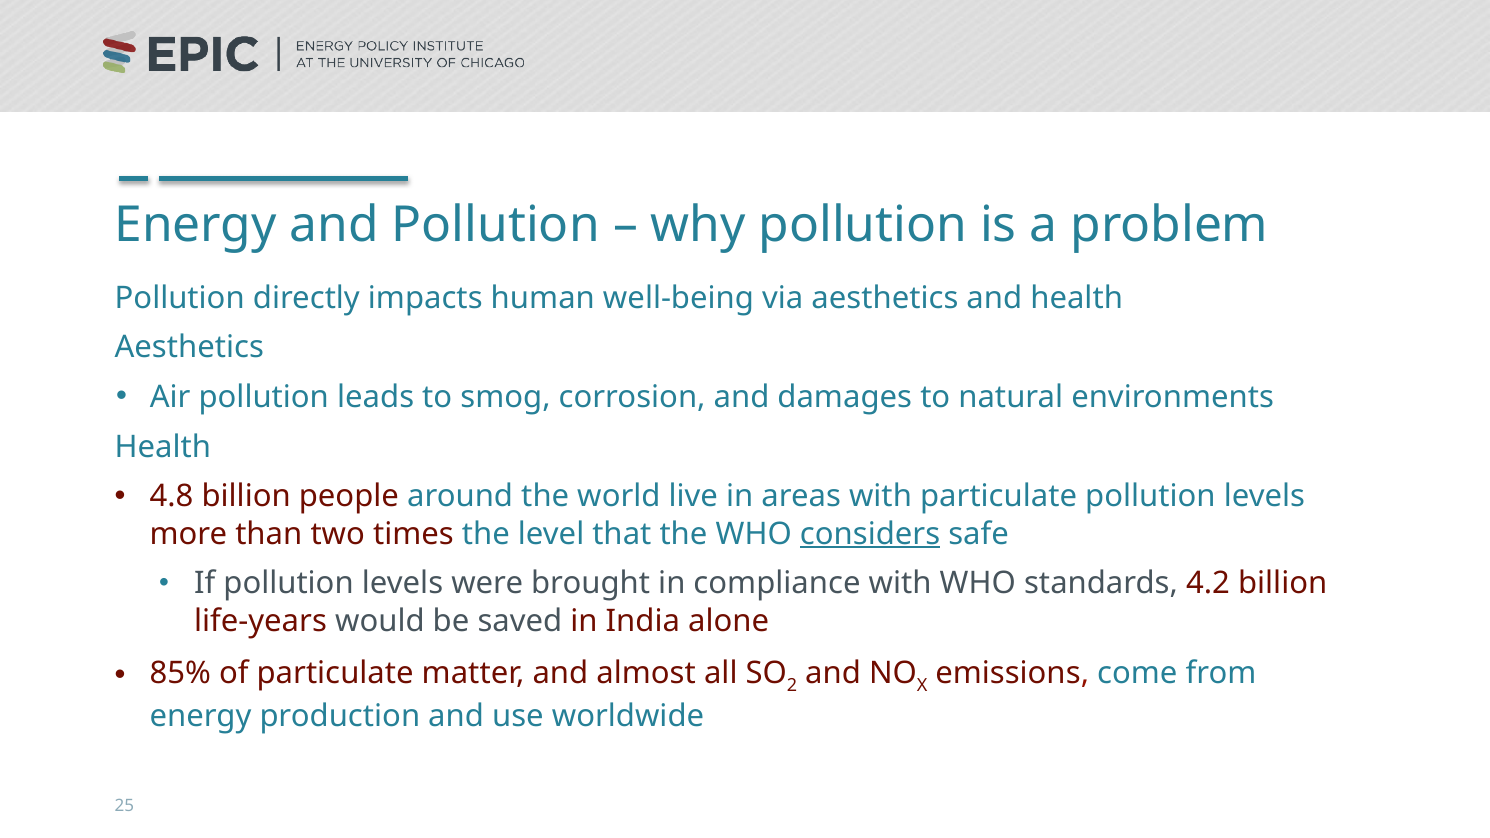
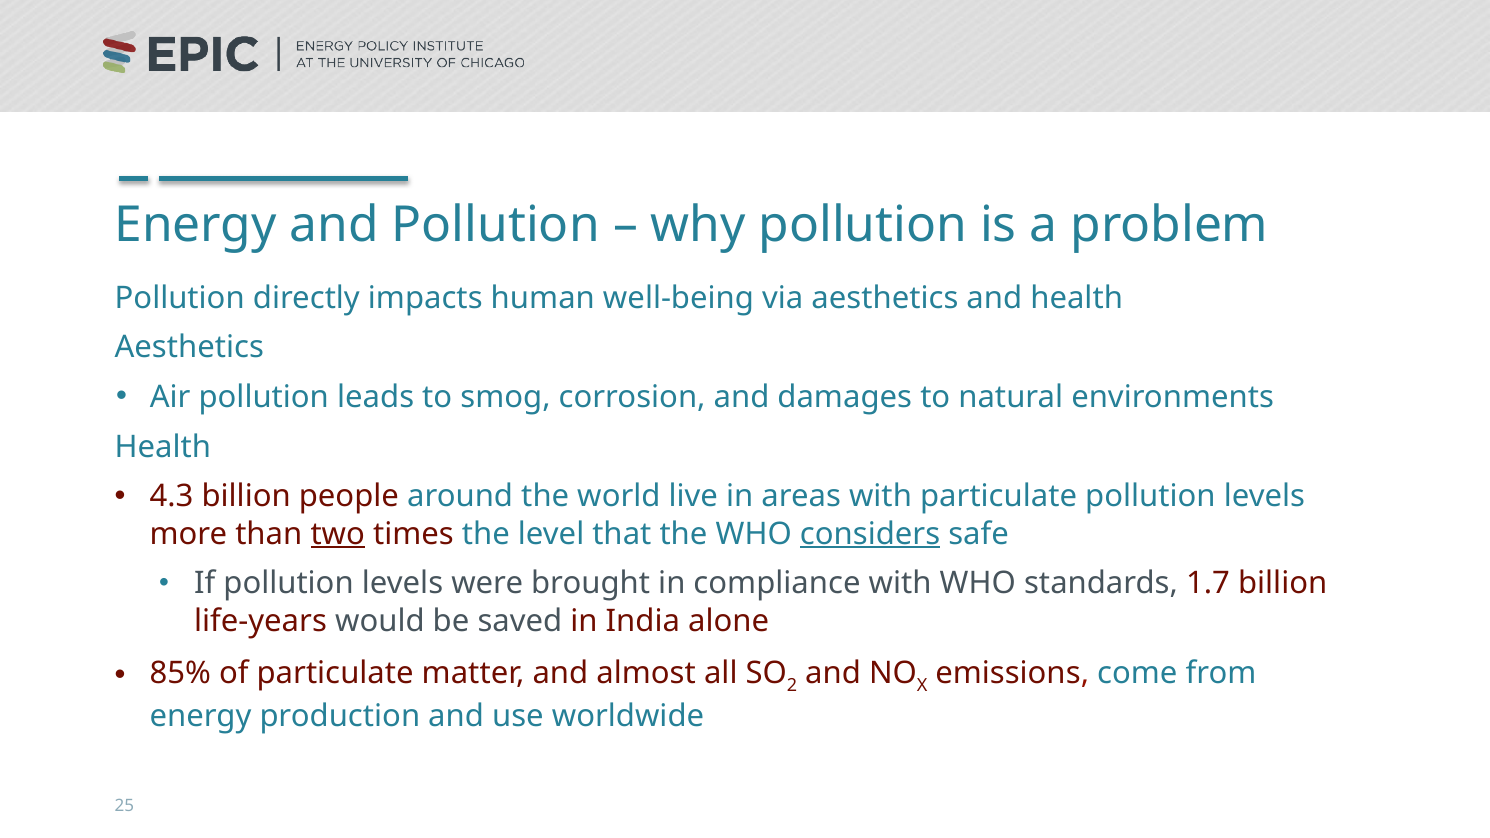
4.8: 4.8 -> 4.3 (172, 497)
two underline: none -> present (338, 534)
4.2: 4.2 -> 1.7 (1208, 584)
